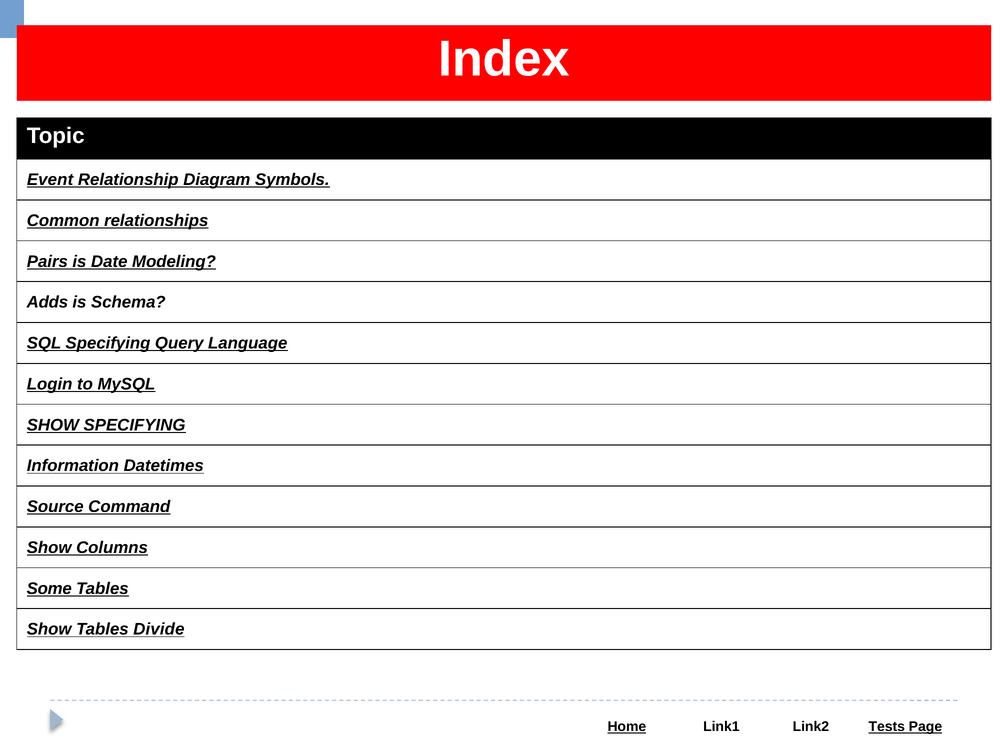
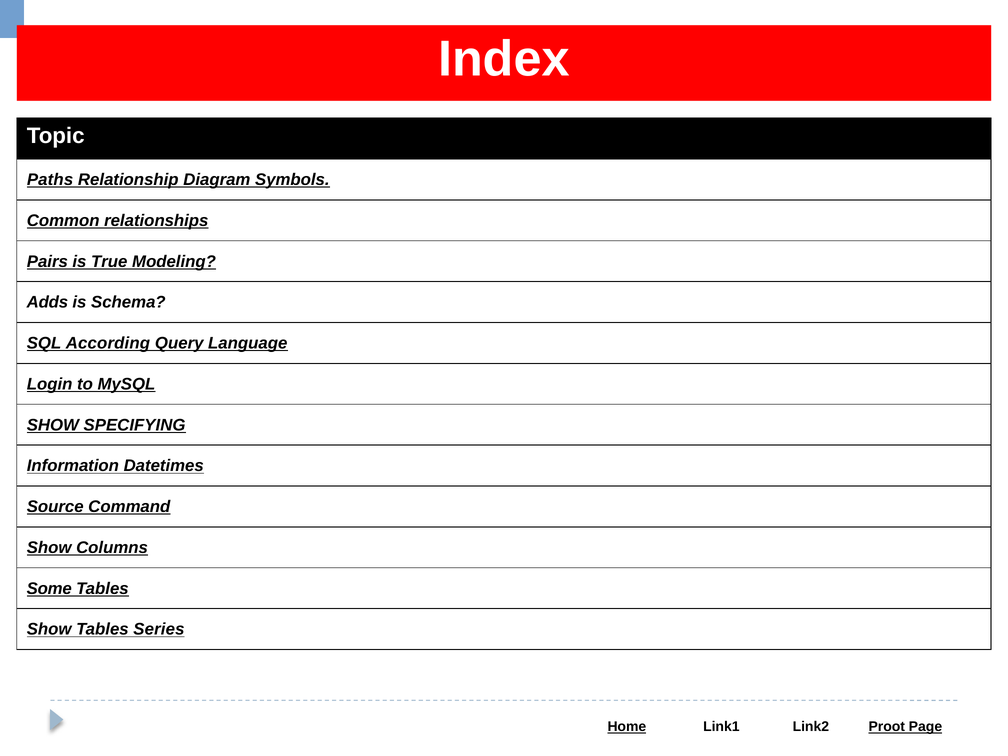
Event: Event -> Paths (50, 180)
Date: Date -> True (109, 262)
SQL Specifying: Specifying -> According (108, 343)
Divide: Divide -> Series (159, 629)
Tests: Tests -> Proot (887, 727)
